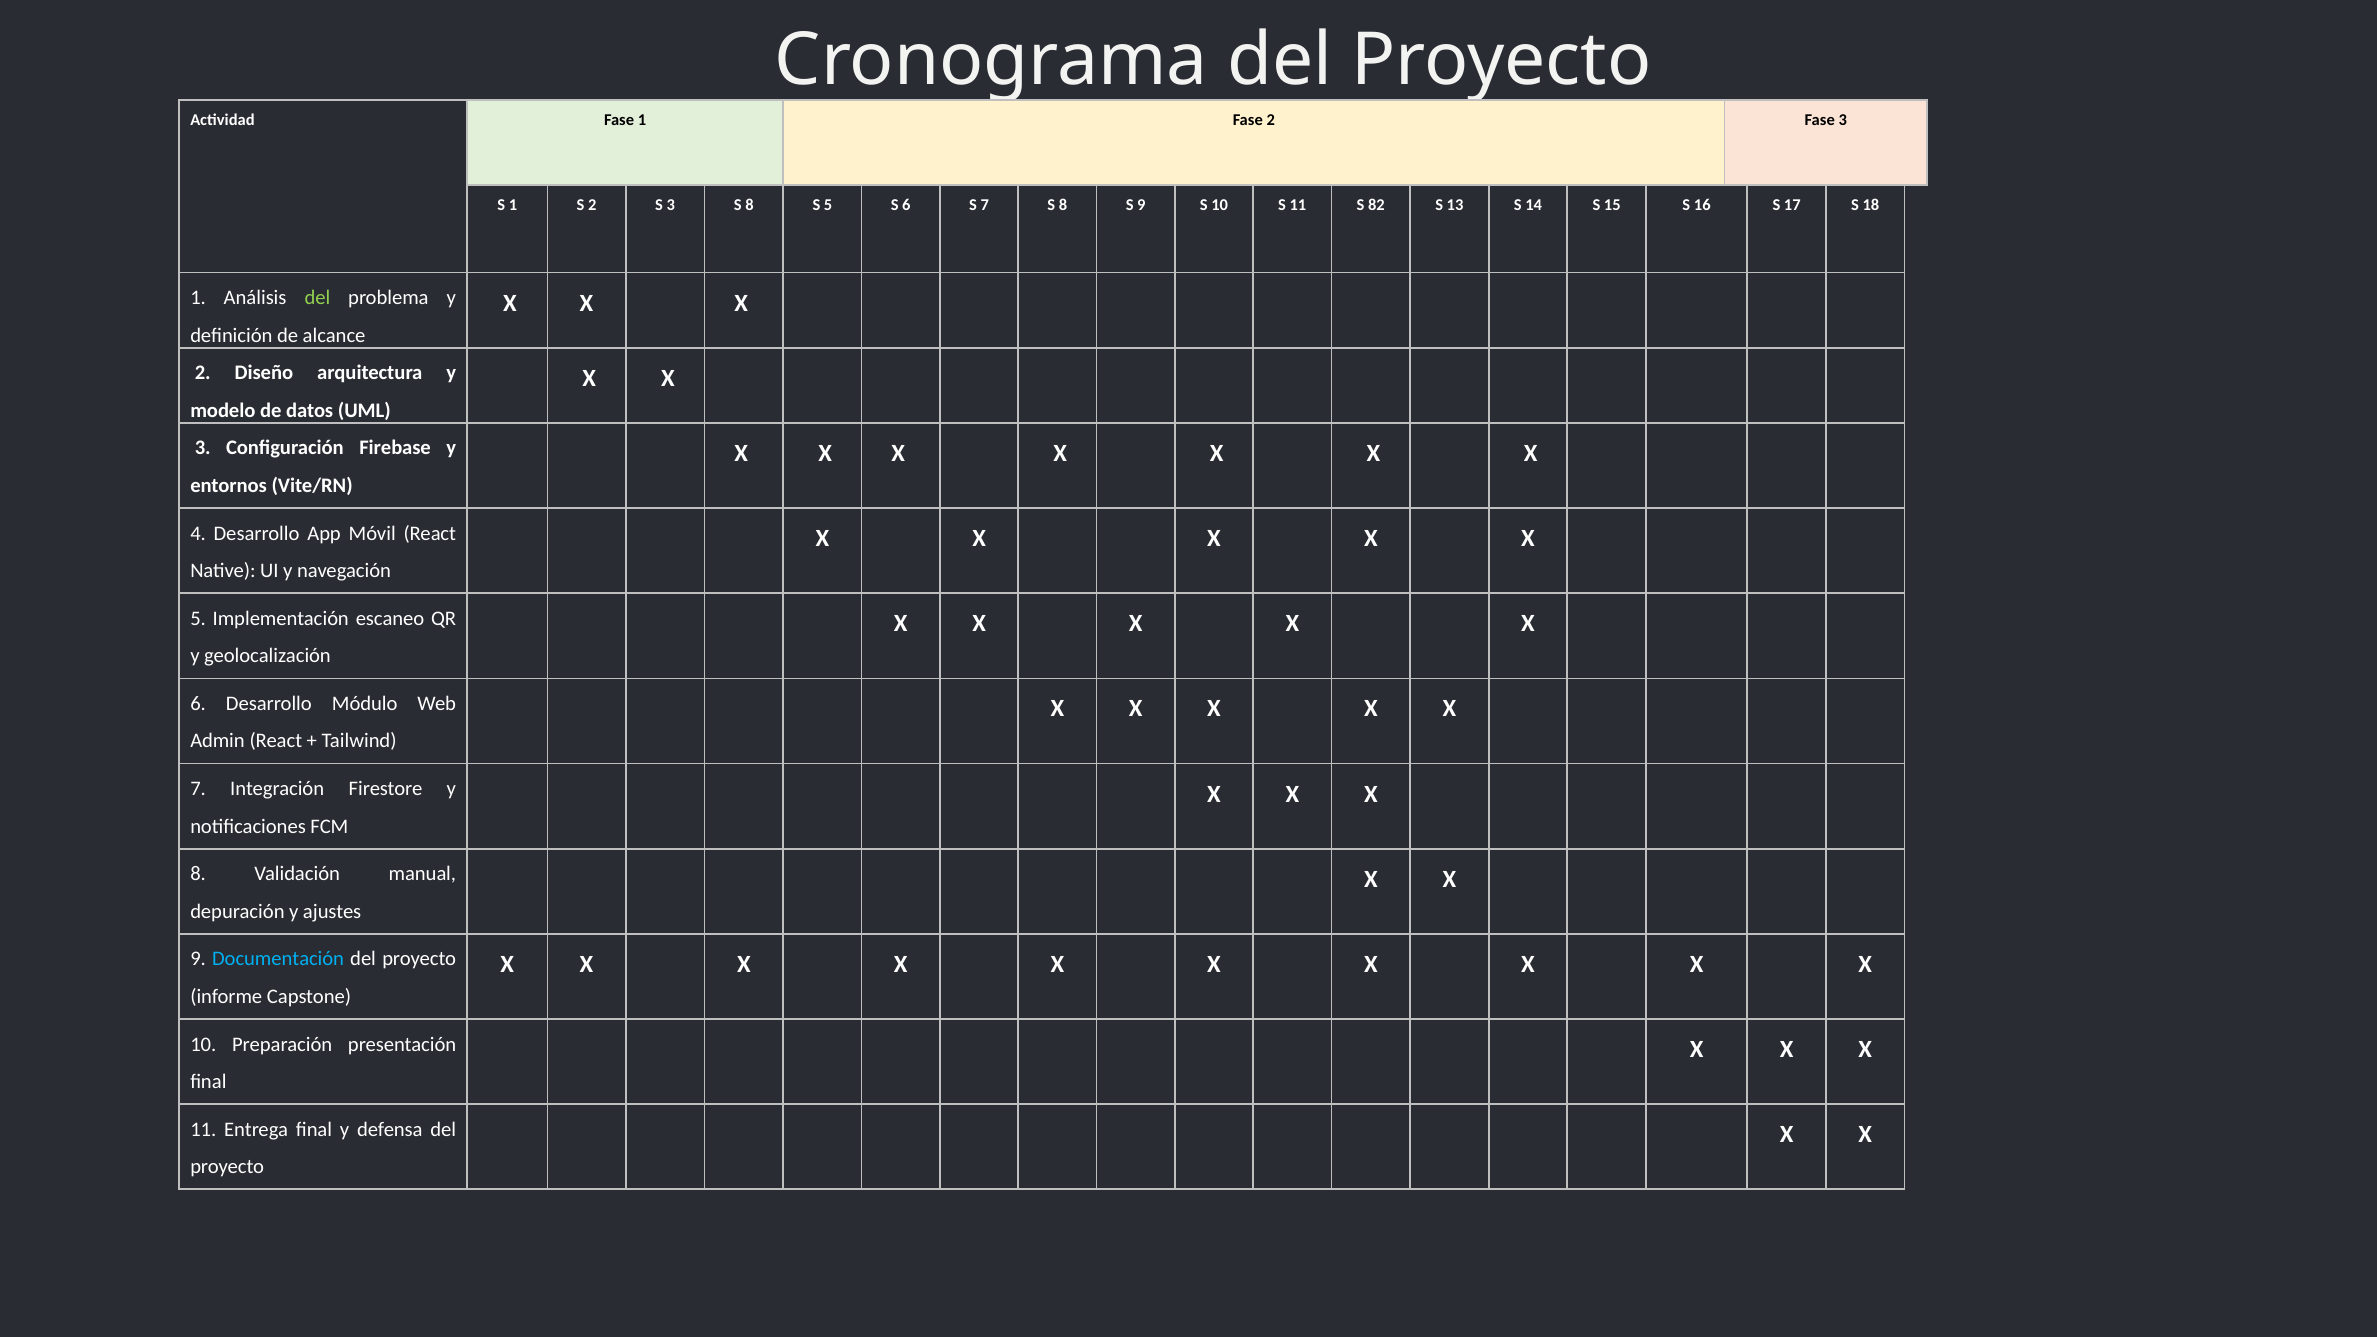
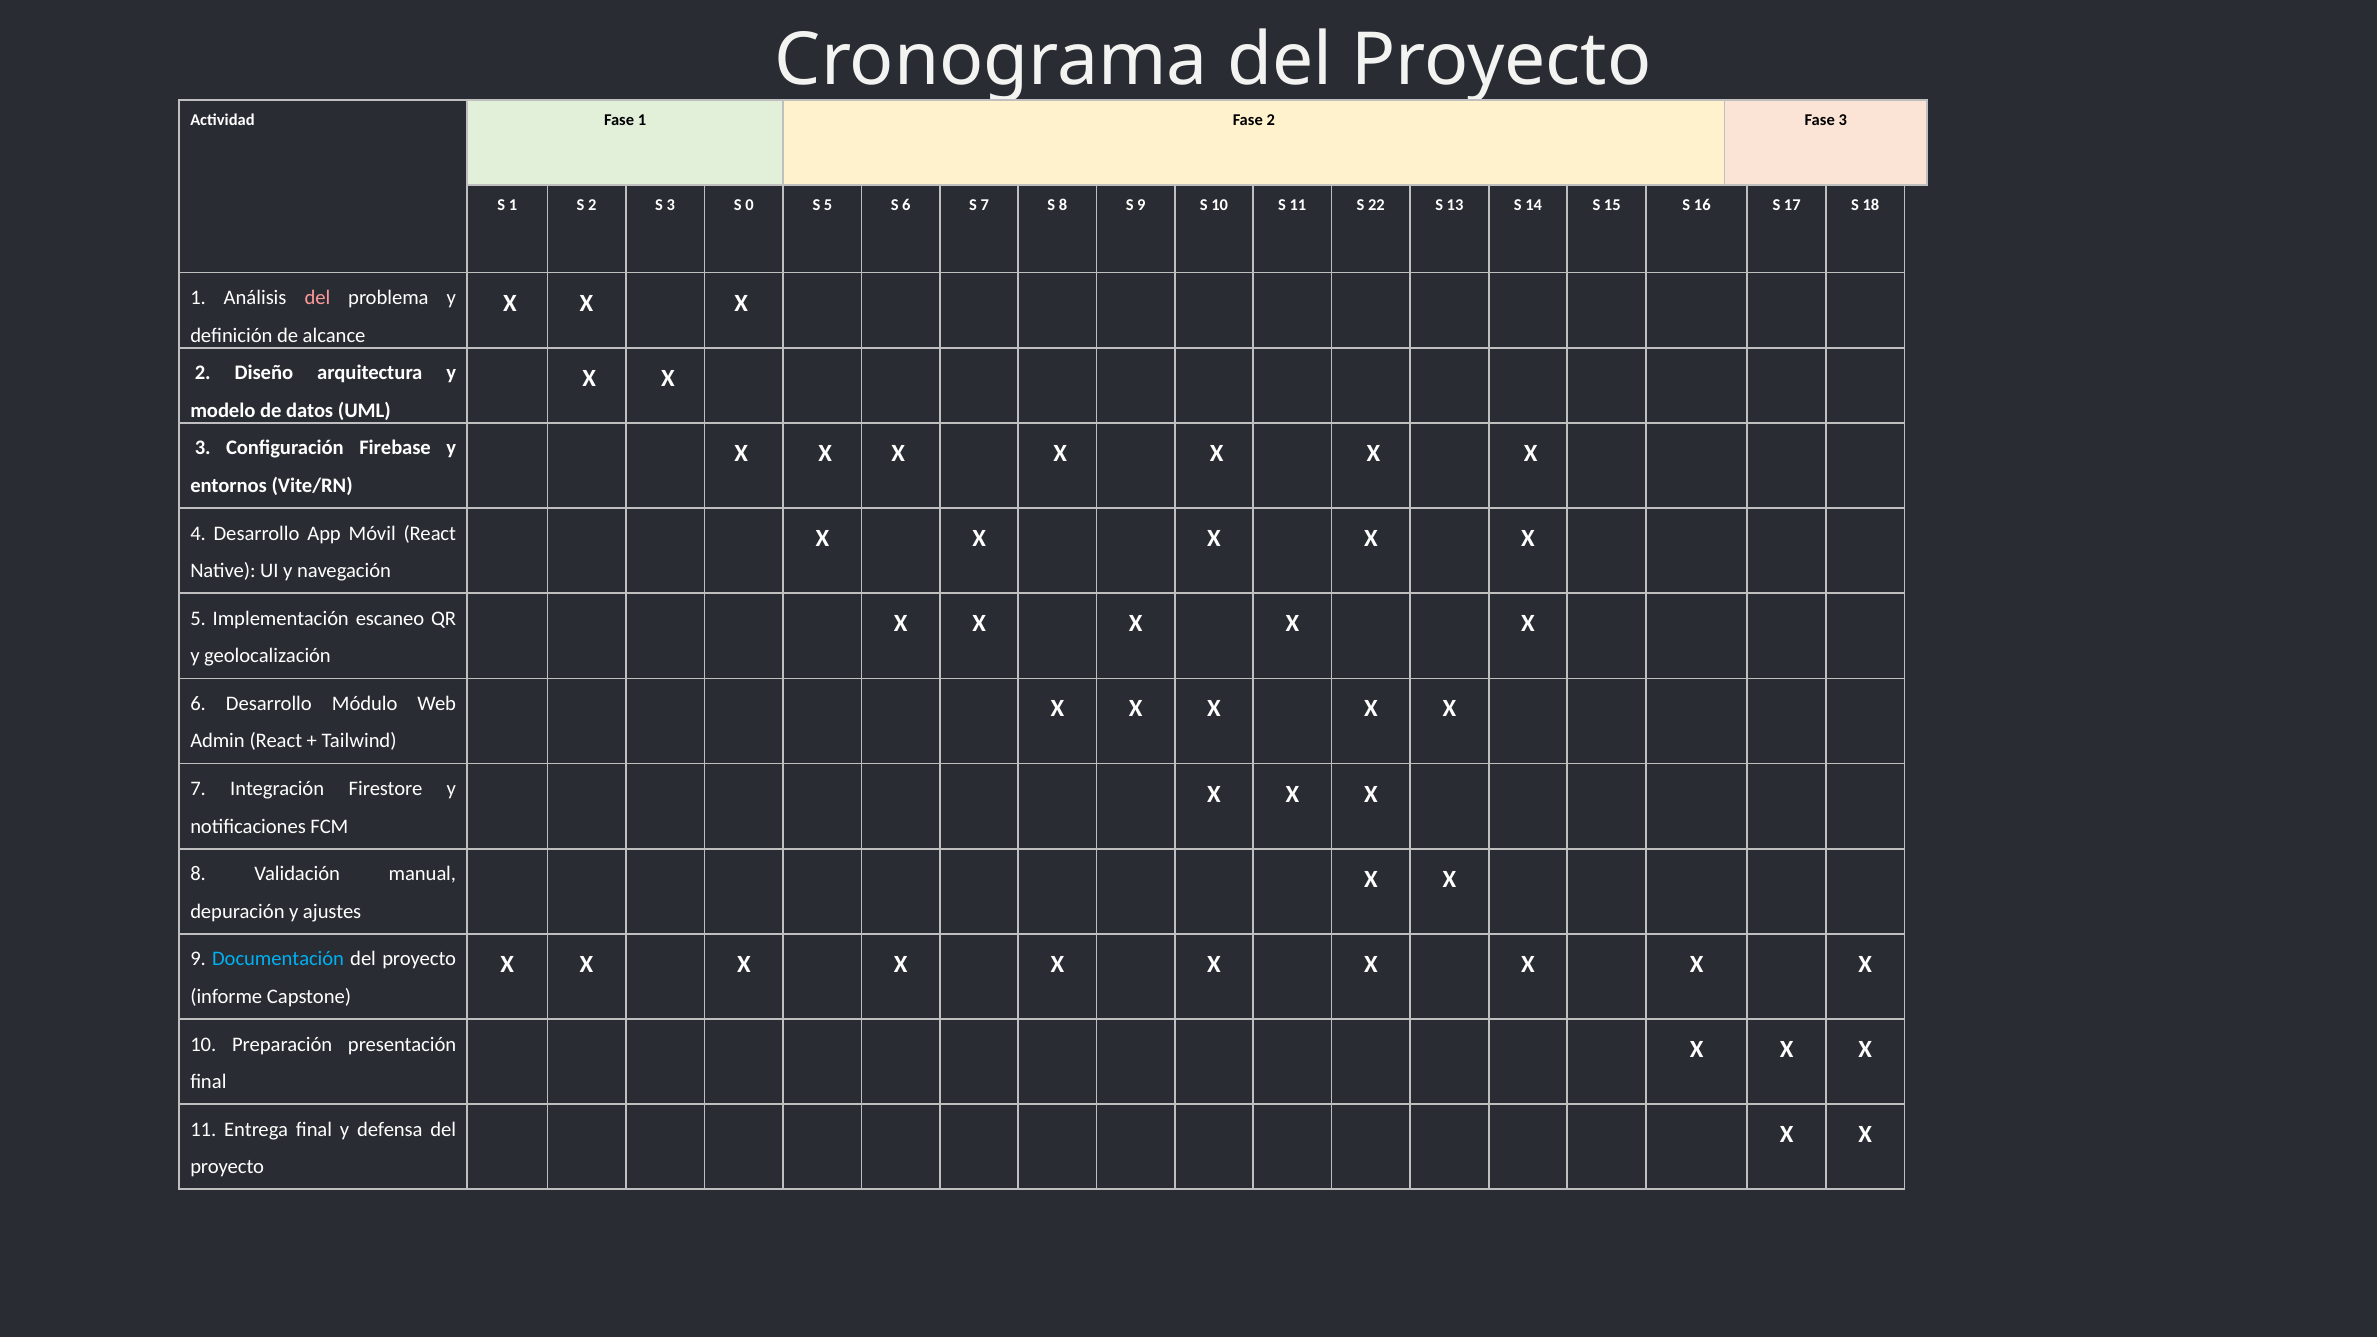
3 S 8: 8 -> 0 (750, 205)
82: 82 -> 22 (1376, 205)
del colour: light green -> pink (317, 298)
